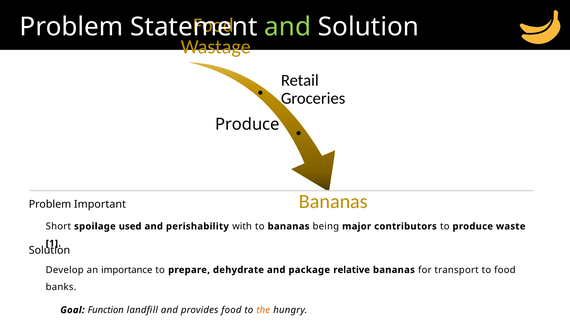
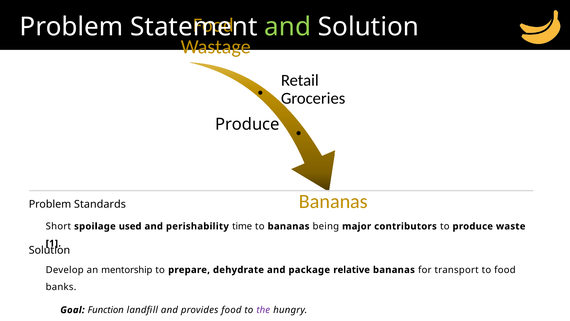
Important: Important -> Standards (100, 204)
with: with -> time (242, 226)
importance: importance -> mentorship (127, 270)
the colour: orange -> purple (263, 310)
